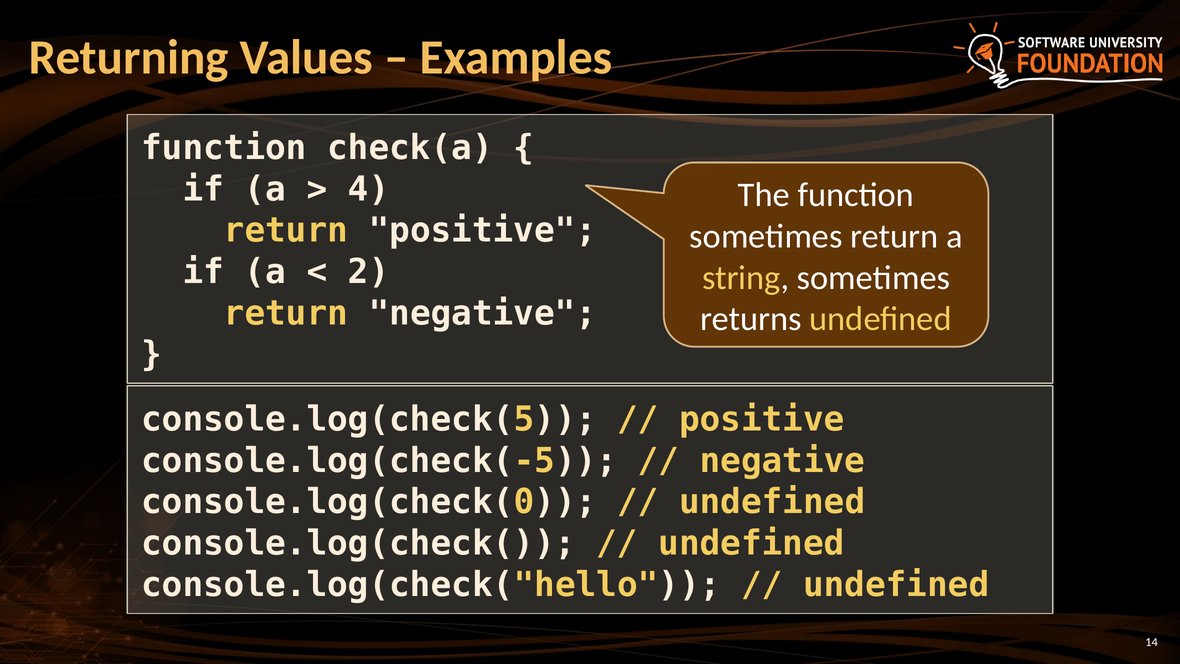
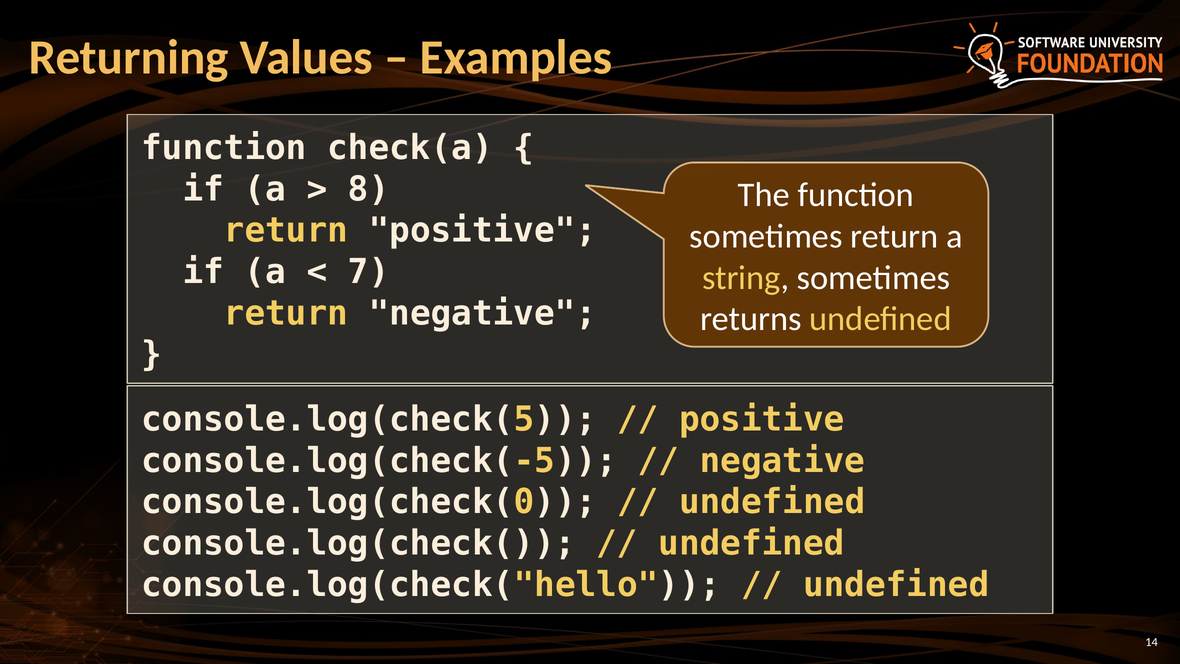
4: 4 -> 8 (369, 189)
2: 2 -> 7 (369, 272)
